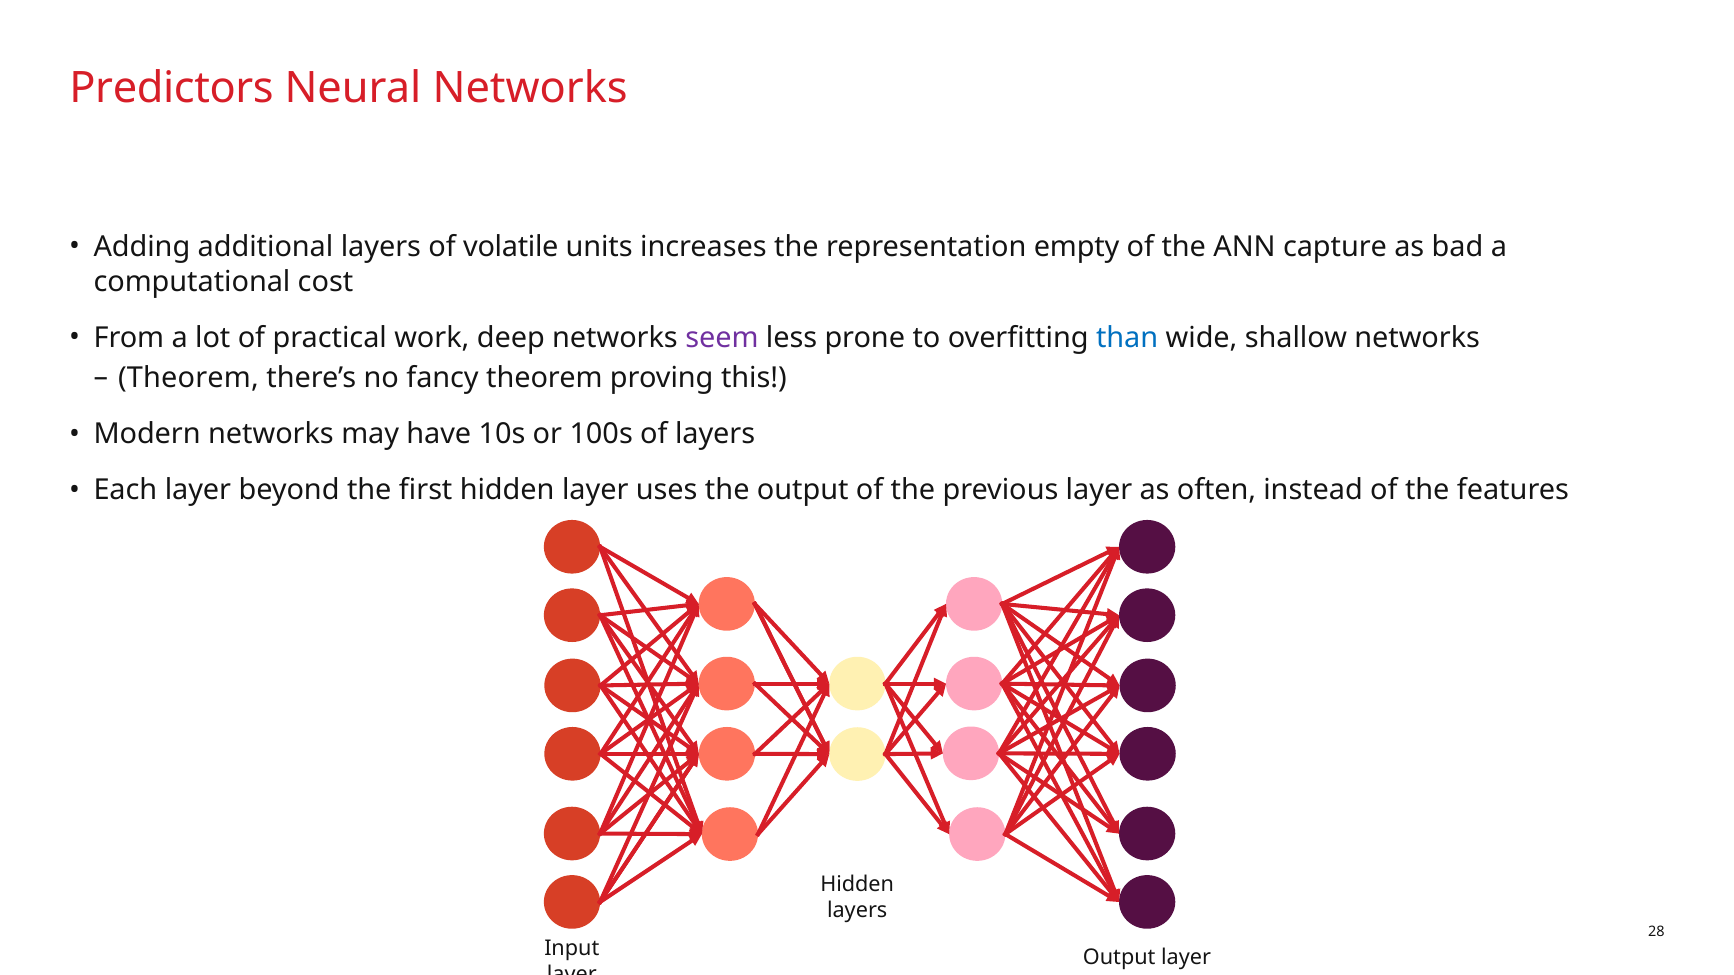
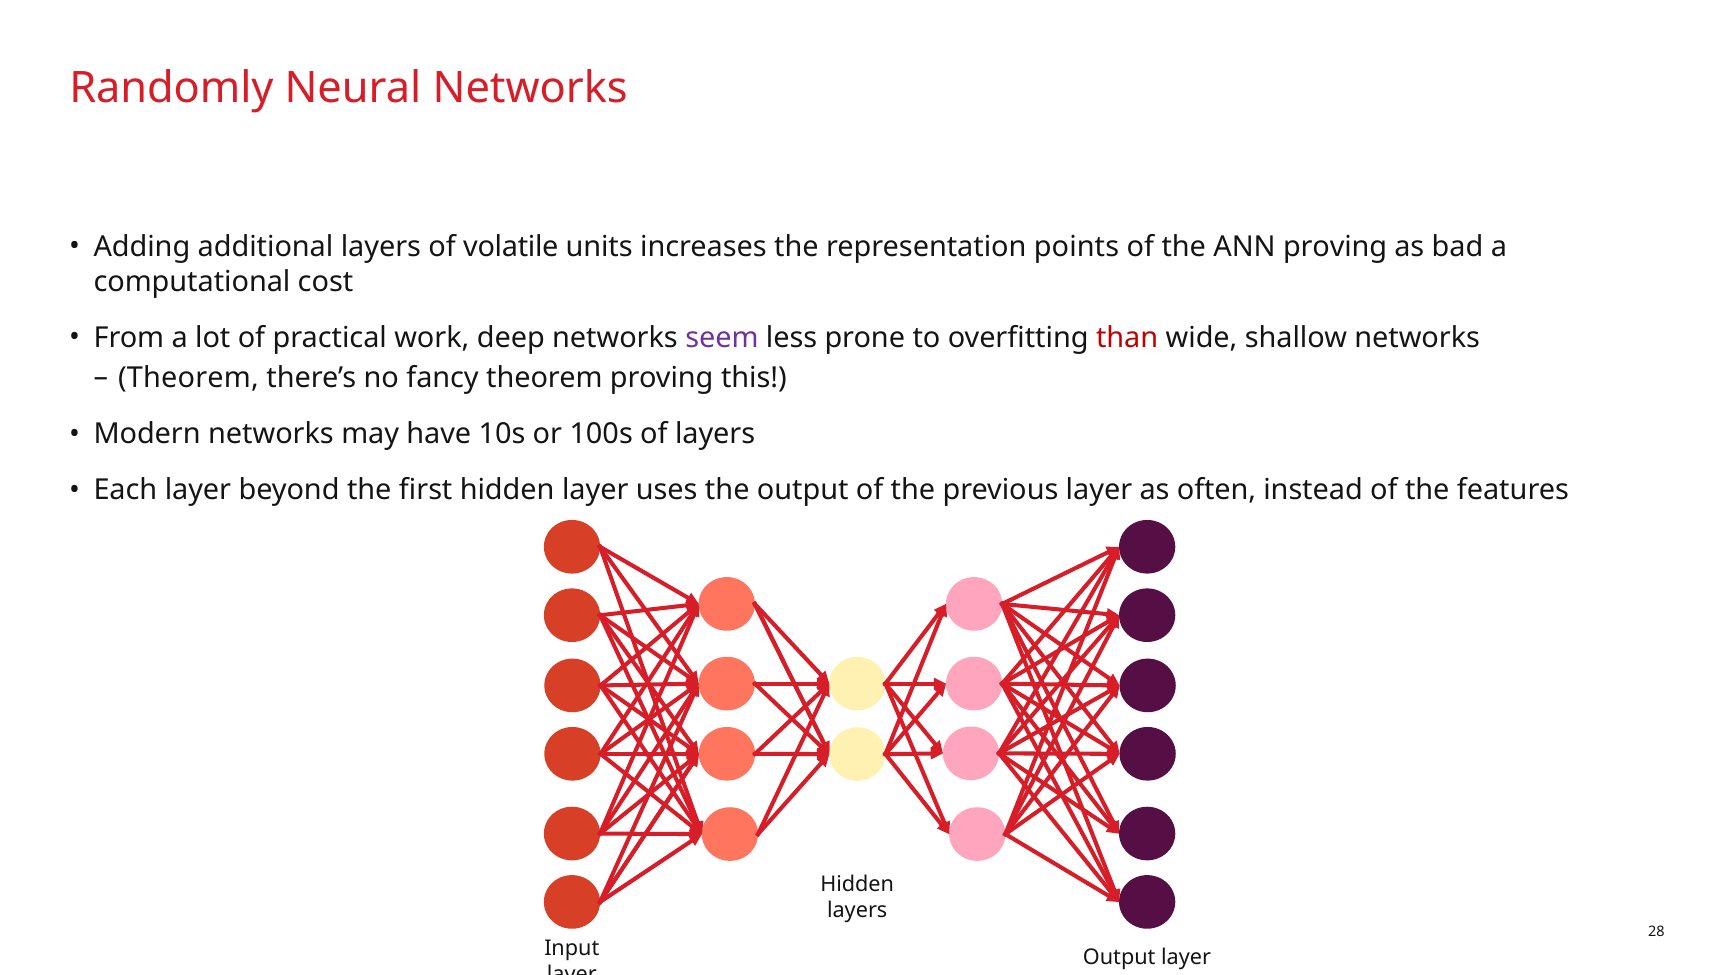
Predictors: Predictors -> Randomly (171, 88)
empty: empty -> points (1076, 247)
ANN capture: capture -> proving (1335, 247)
than colour: blue -> red (1127, 338)
